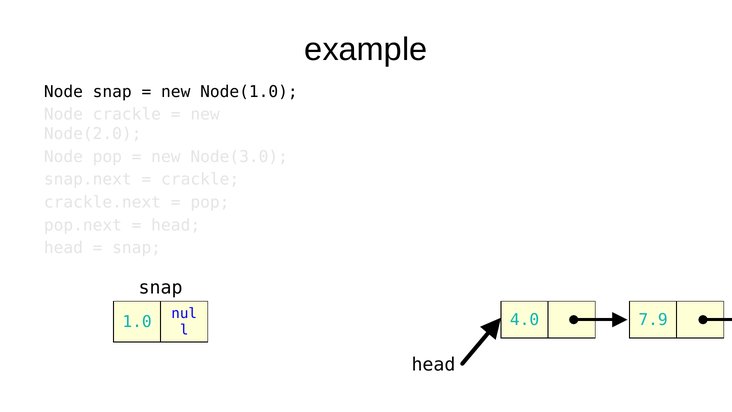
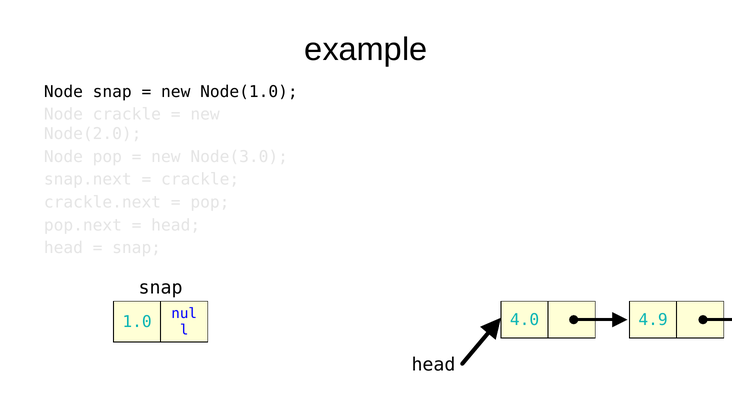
7.9: 7.9 -> 4.9 (653, 320)
